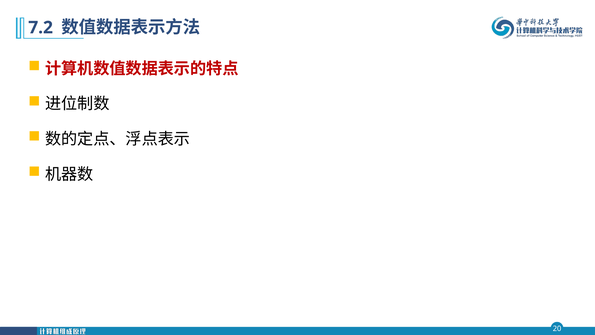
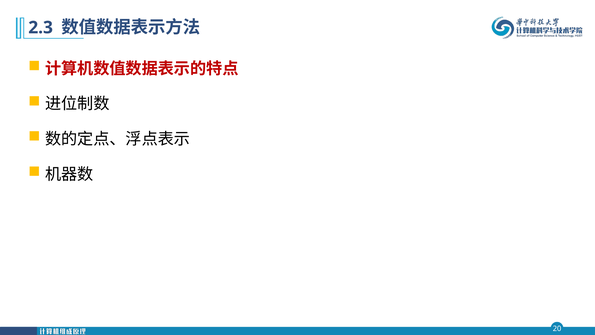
7.2: 7.2 -> 2.3 (41, 28)
